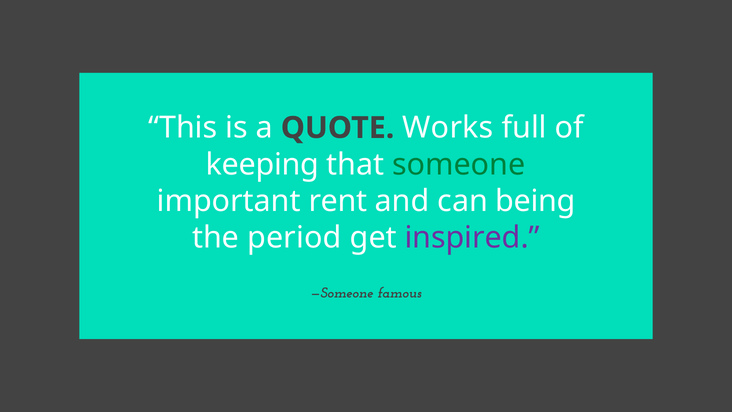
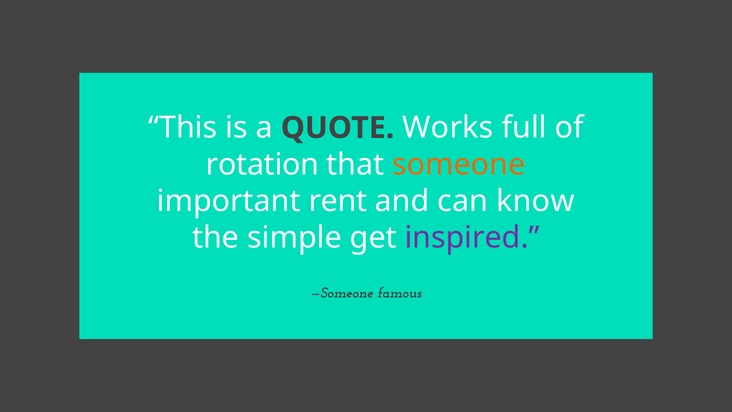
keeping: keeping -> rotation (263, 164)
someone colour: green -> orange (459, 164)
being: being -> know (535, 201)
period: period -> simple (294, 238)
